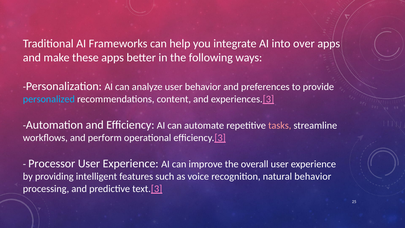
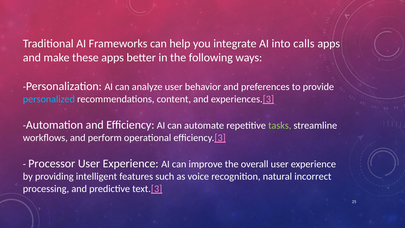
over: over -> calls (304, 44)
tasks colour: pink -> light green (280, 125)
natural behavior: behavior -> incorrect (313, 176)
